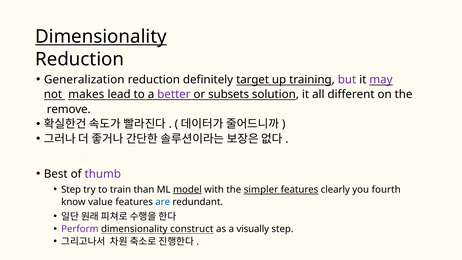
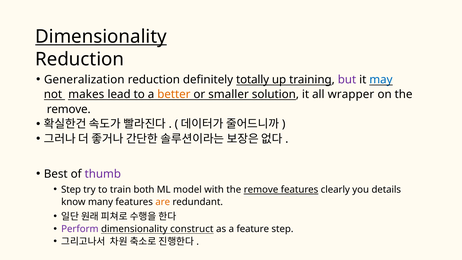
target: target -> totally (253, 80)
may colour: purple -> blue (381, 80)
better colour: purple -> orange (174, 94)
subsets: subsets -> smaller (229, 94)
different: different -> wrapper (351, 94)
than: than -> both (144, 190)
model underline: present -> none (187, 190)
with the simpler: simpler -> remove (261, 190)
fourth: fourth -> details (386, 190)
value: value -> many (101, 202)
are colour: blue -> orange (163, 202)
visually: visually -> feature (253, 229)
